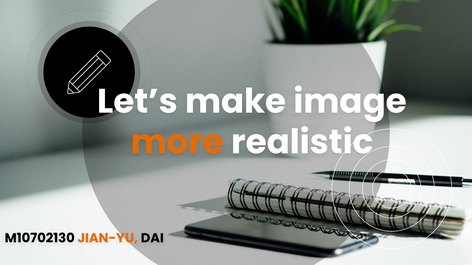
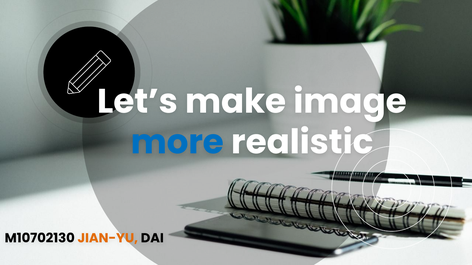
more colour: orange -> blue (177, 143)
